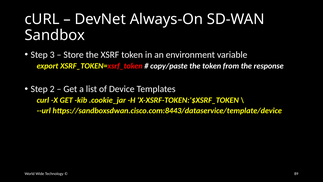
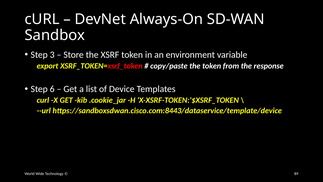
2: 2 -> 6 (52, 89)
